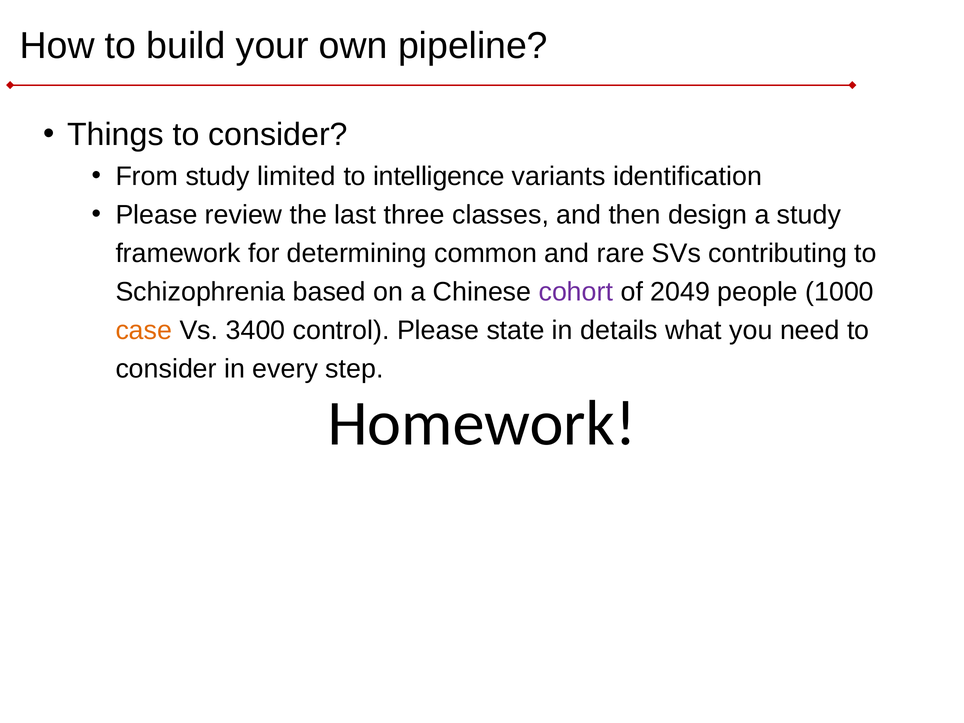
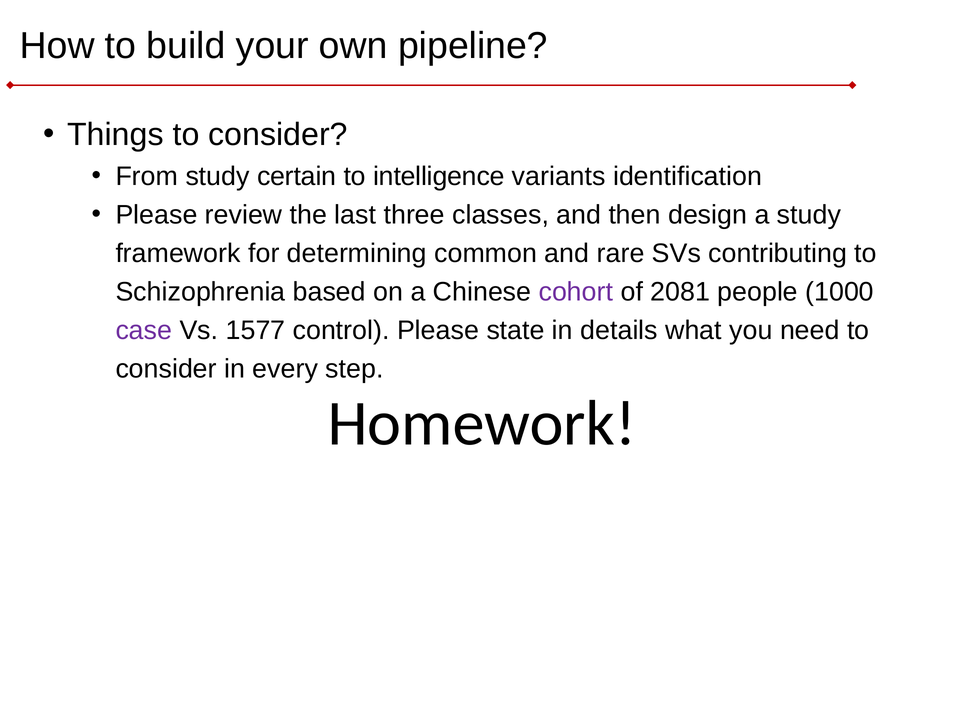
limited: limited -> certain (297, 176)
2049: 2049 -> 2081 (680, 292)
case colour: orange -> purple (144, 330)
3400: 3400 -> 1577 (256, 330)
